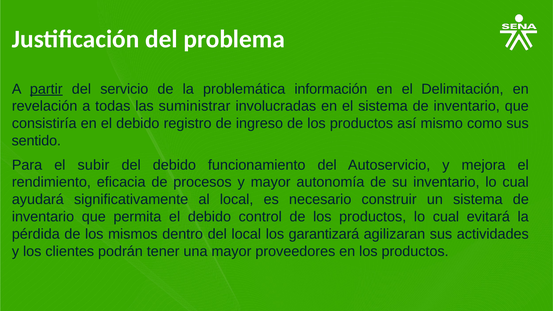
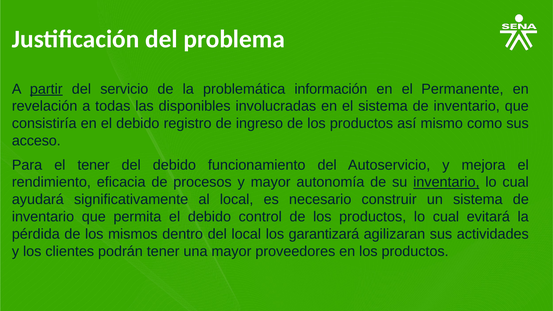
Delimitación: Delimitación -> Permanente (462, 89)
suministrar: suministrar -> disponibles (195, 106)
sentido: sentido -> acceso (36, 141)
el subir: subir -> tener (94, 165)
inventario underline: none -> present (446, 182)
